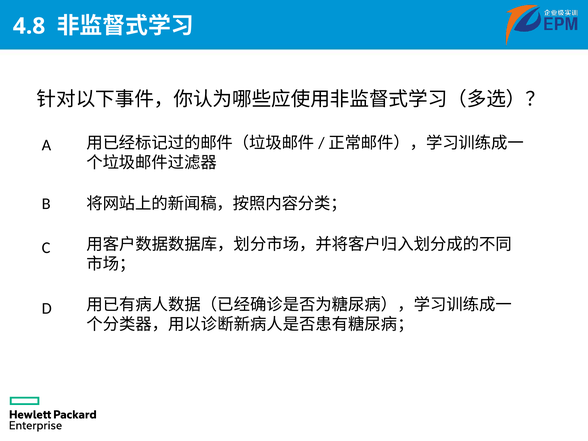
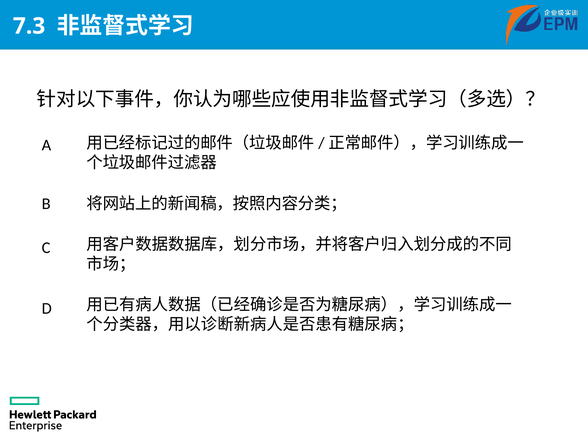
4.8: 4.8 -> 7.3 (29, 26)
